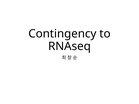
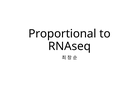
Contingency: Contingency -> Proportional (62, 34)
